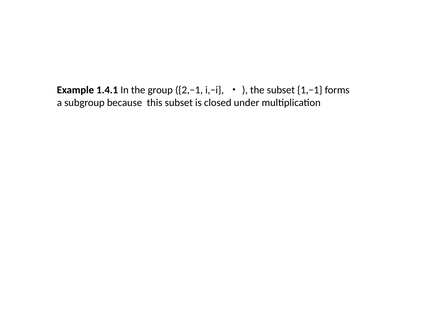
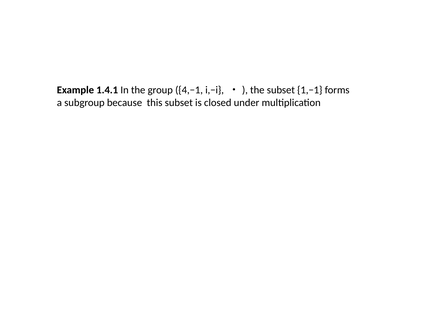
2,−1: 2,−1 -> 4,−1 (189, 90)
